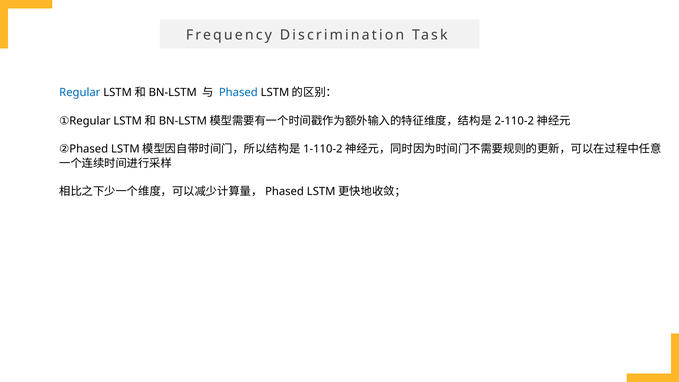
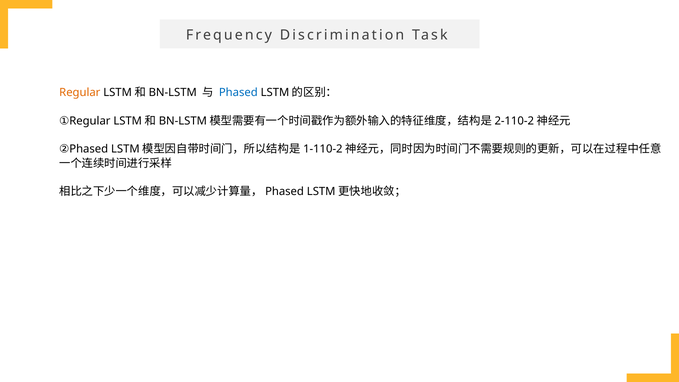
Regular colour: blue -> orange (80, 92)
